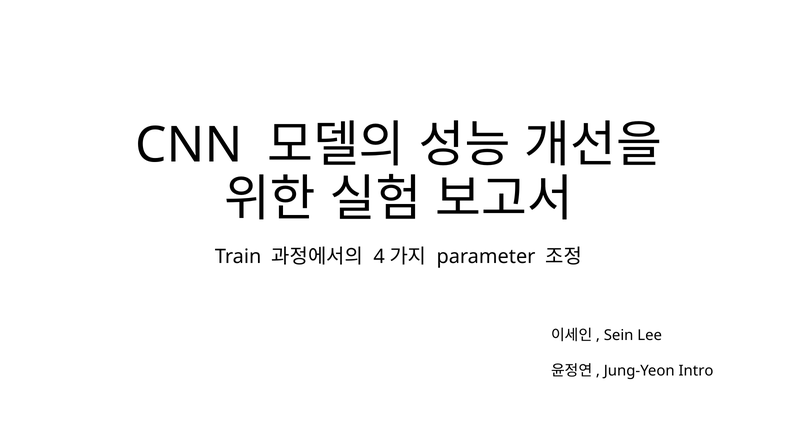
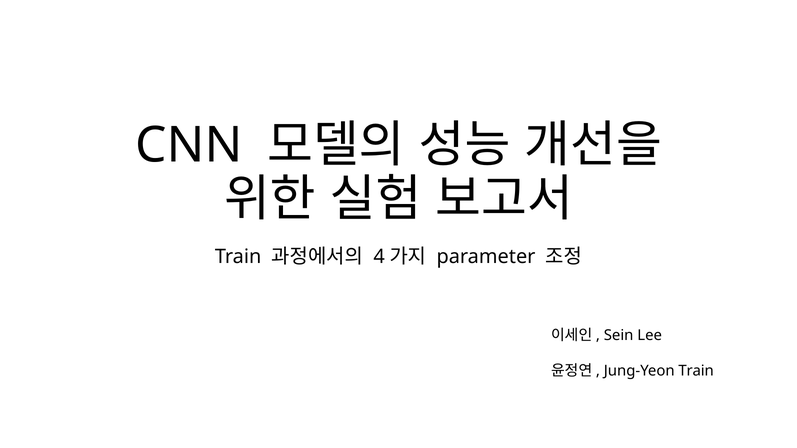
Jung-Yeon Intro: Intro -> Train (696, 371)
